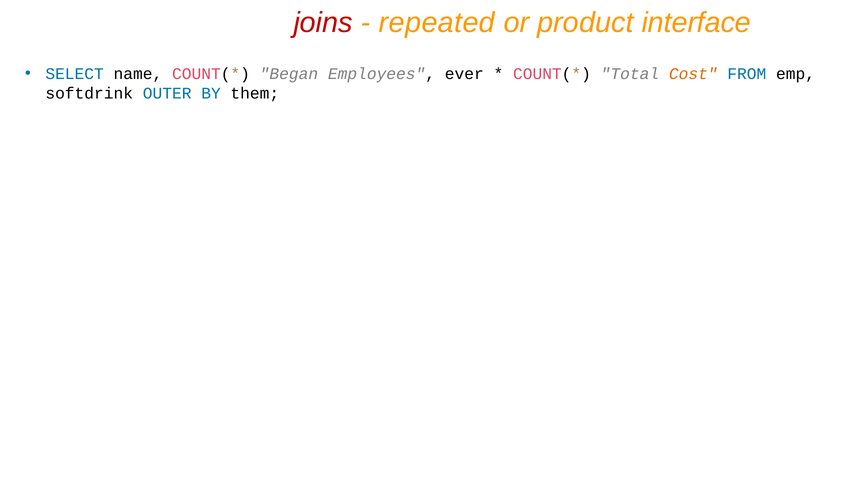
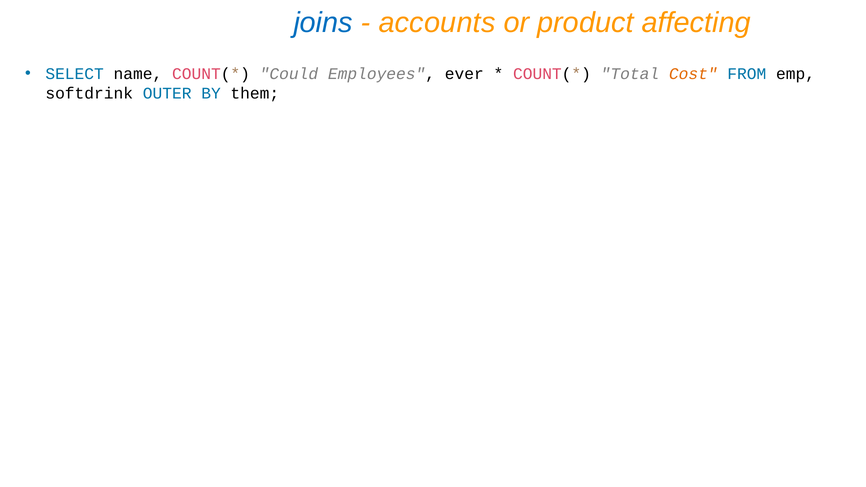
joins colour: red -> blue (323, 23)
repeated: repeated -> accounts (437, 23)
interface: interface -> affecting (696, 23)
Began: Began -> Could (289, 74)
